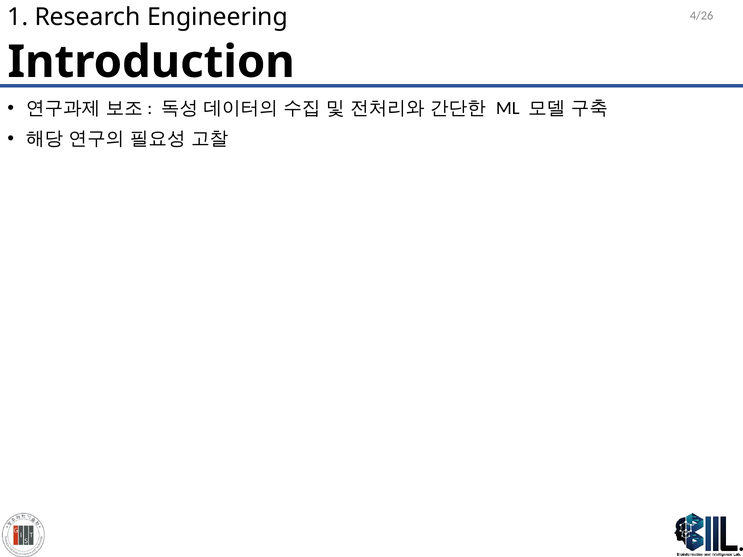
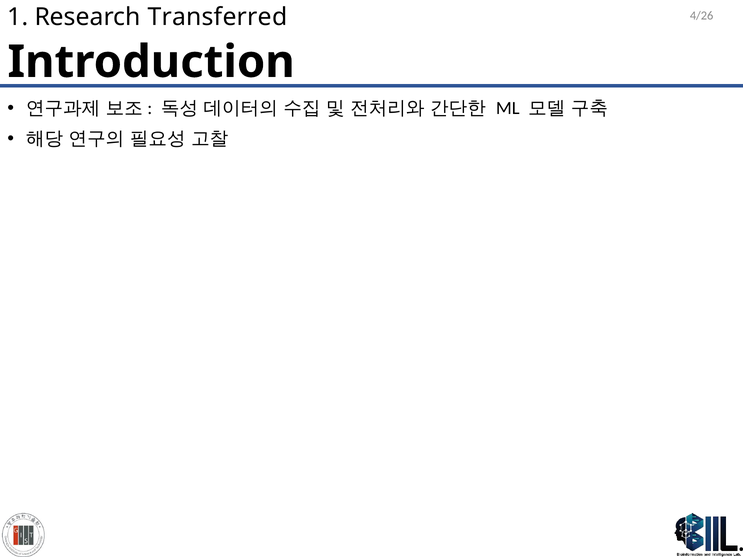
Engineering: Engineering -> Transferred (217, 17)
